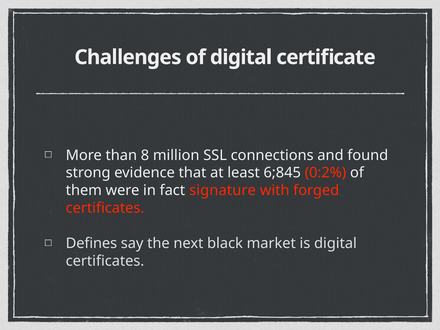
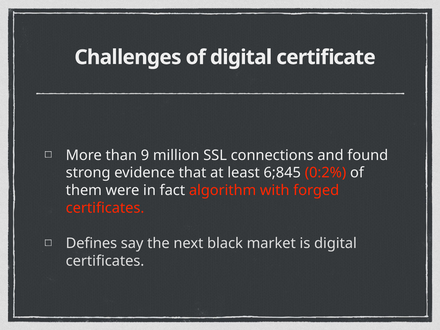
8: 8 -> 9 (145, 155)
signature: signature -> algorithm (223, 190)
